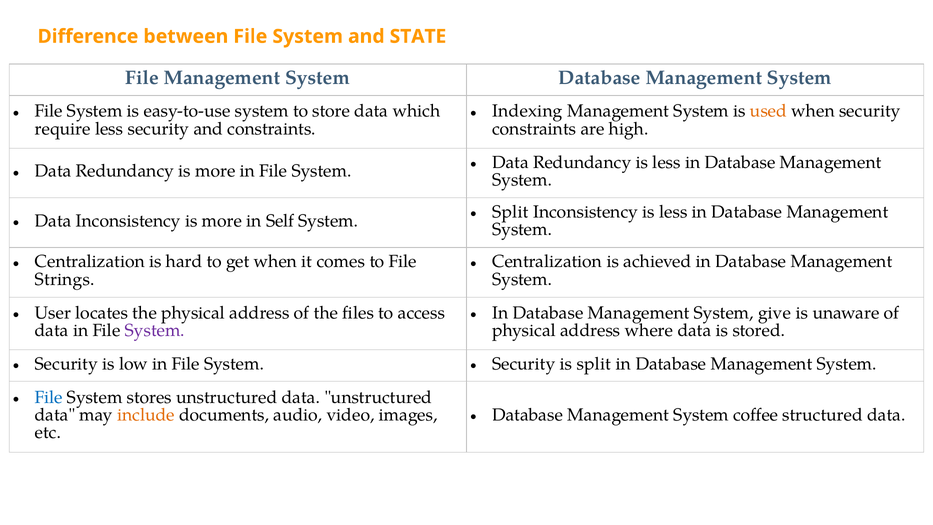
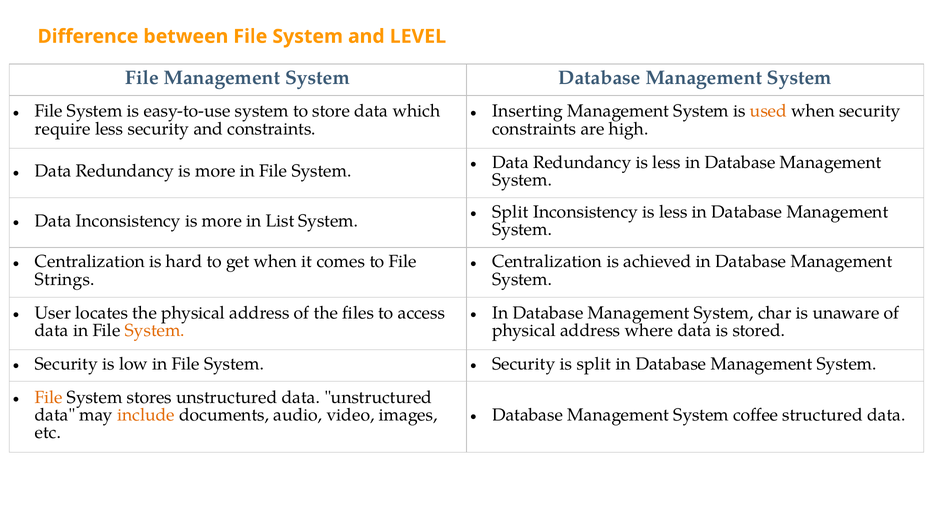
STATE: STATE -> LEVEL (418, 36)
Indexing: Indexing -> Inserting (527, 111)
Self: Self -> List (280, 221)
give: give -> char (775, 313)
System colour: purple -> orange (155, 330)
File colour: blue -> orange (49, 397)
